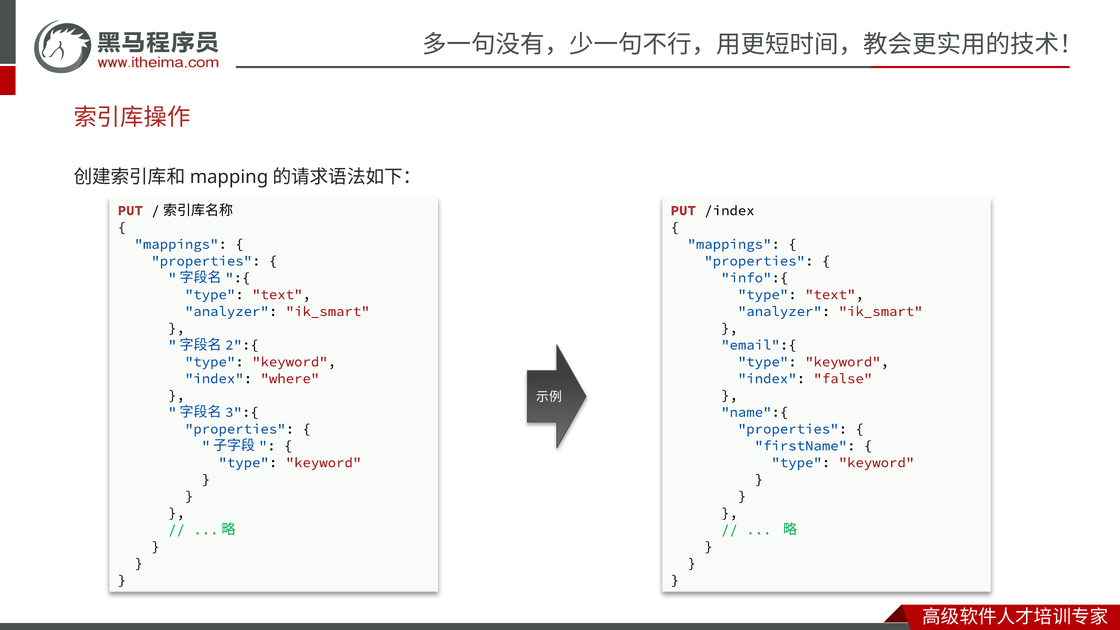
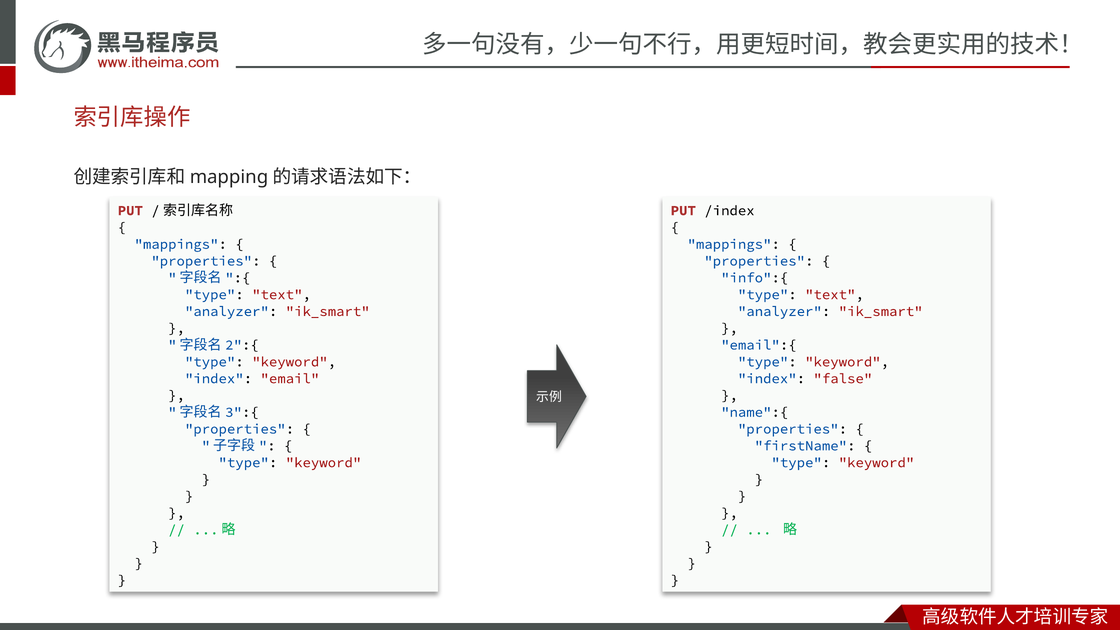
where: where -> email (290, 379)
